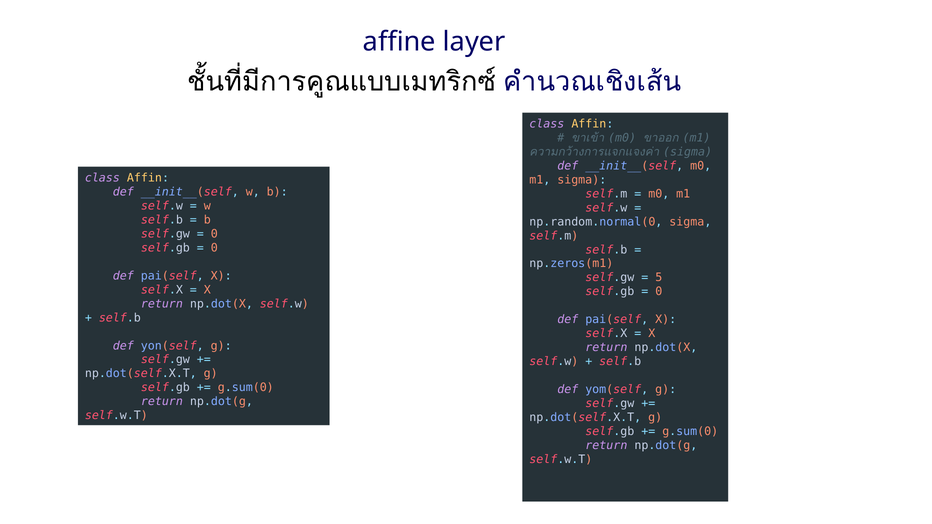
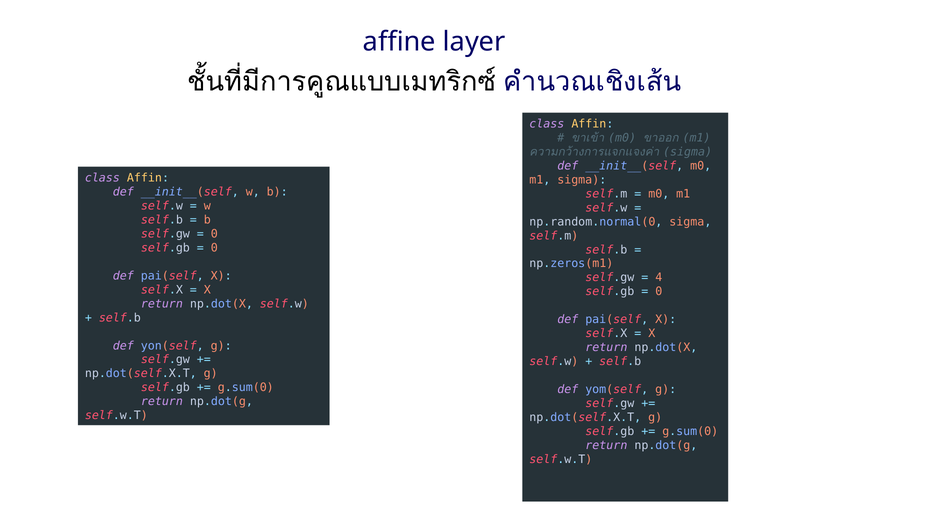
5: 5 -> 4 (659, 278)
